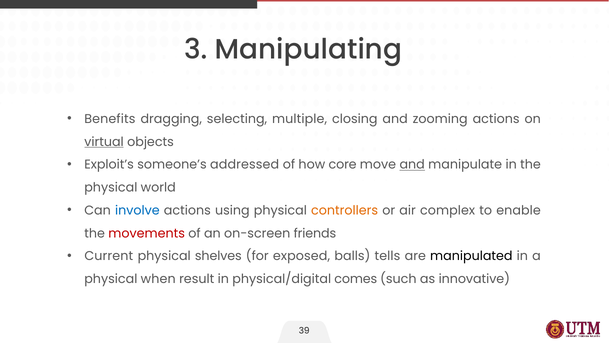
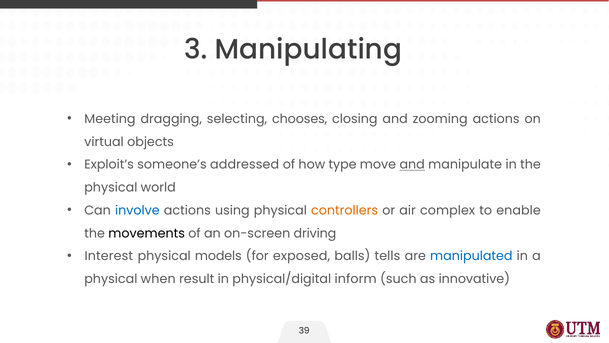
Benefits: Benefits -> Meeting (110, 119)
multiple: multiple -> chooses (300, 119)
virtual underline: present -> none (104, 142)
core: core -> type (343, 165)
movements colour: red -> black (147, 233)
friends: friends -> driving (315, 233)
Current: Current -> Interest (109, 256)
shelves: shelves -> models (218, 256)
manipulated colour: black -> blue (471, 256)
comes: comes -> inform (356, 279)
